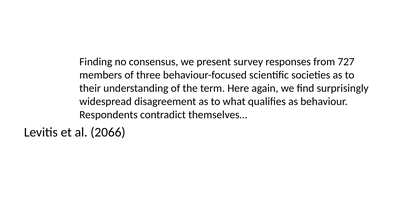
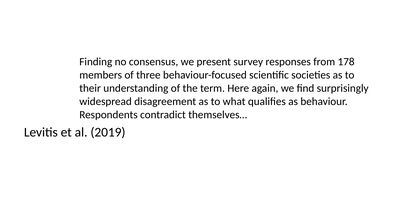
727: 727 -> 178 (346, 62)
2066: 2066 -> 2019 (108, 132)
